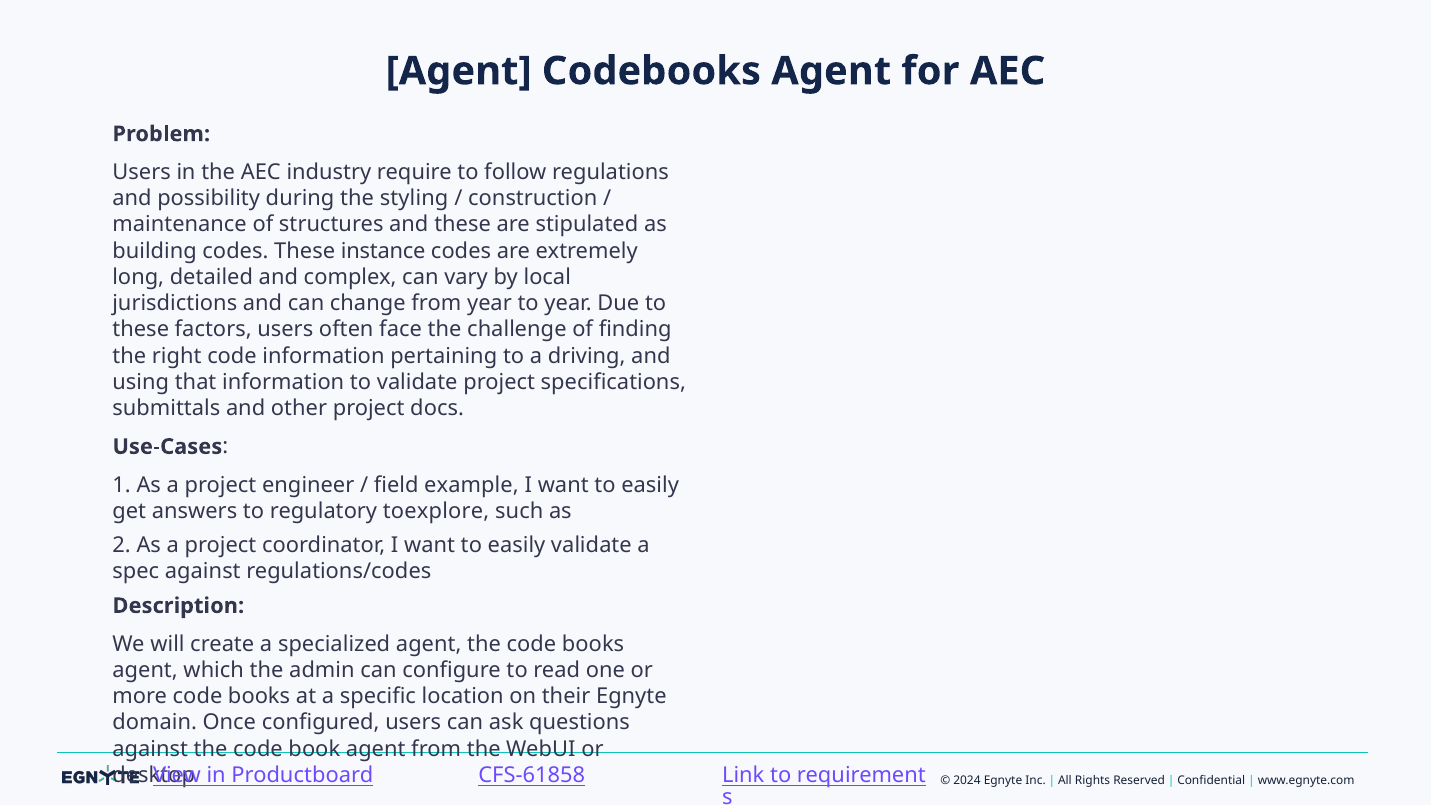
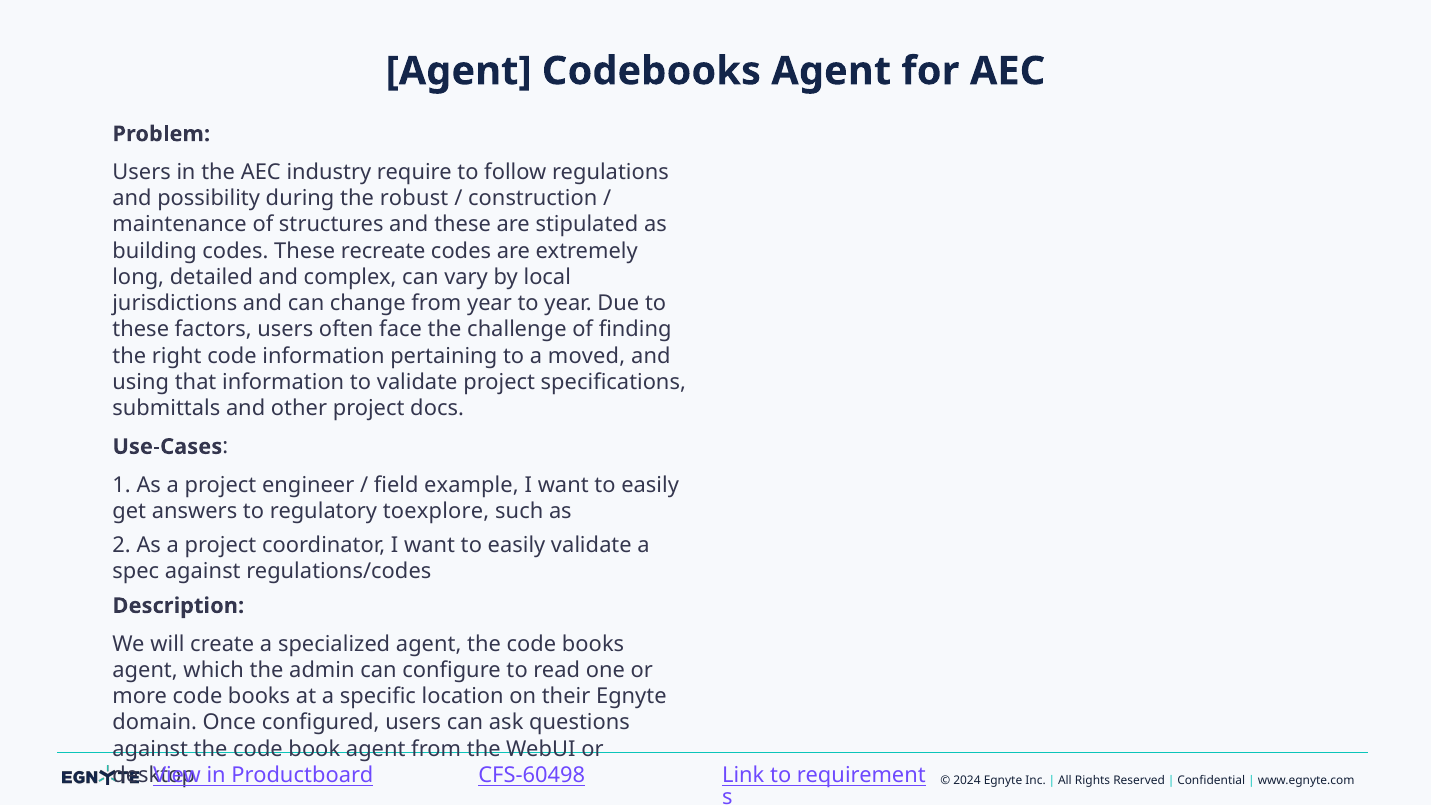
styling: styling -> robust (414, 198)
instance: instance -> recreate (383, 251)
driving: driving -> moved (587, 356)
CFS-61858: CFS-61858 -> CFS-60498 (532, 775)
